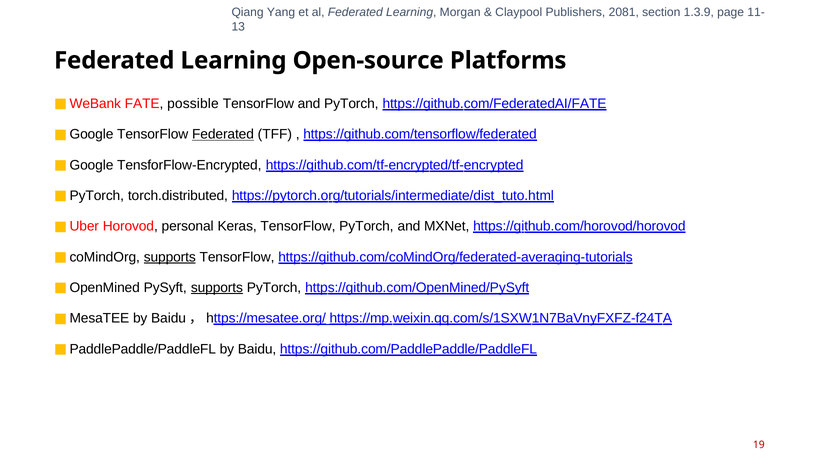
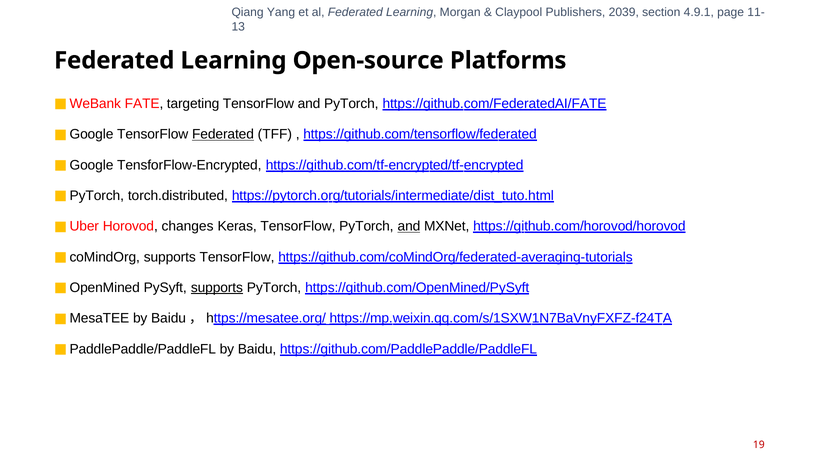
2081: 2081 -> 2039 (624, 12)
1.3.9: 1.3.9 -> 4.9.1 (699, 12)
possible: possible -> targeting (193, 104)
personal: personal -> changes (188, 226)
and underline: none -> present (409, 226)
supports underline: present -> none (170, 257)
